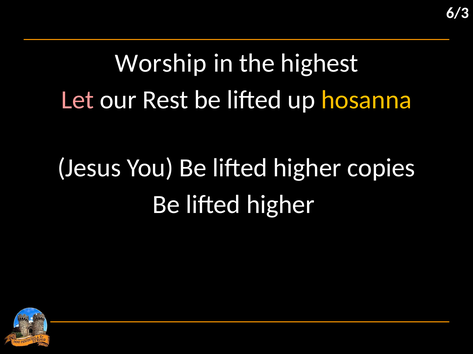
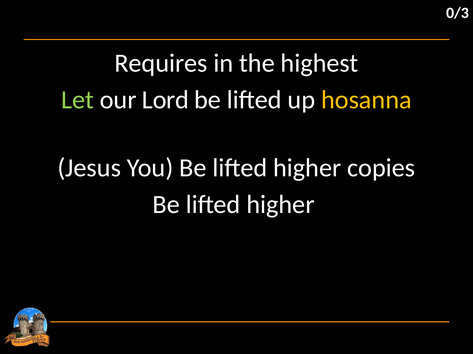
6/3: 6/3 -> 0/3 (457, 13)
Worship: Worship -> Requires (161, 63)
Let colour: pink -> light green (77, 100)
Rest: Rest -> Lord (165, 100)
